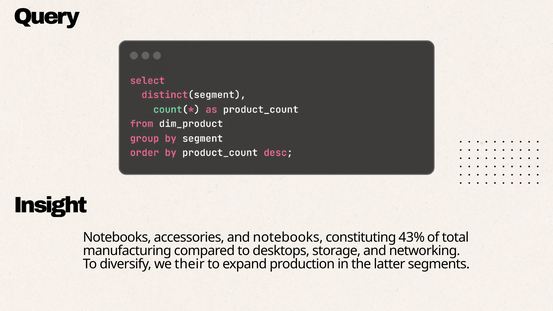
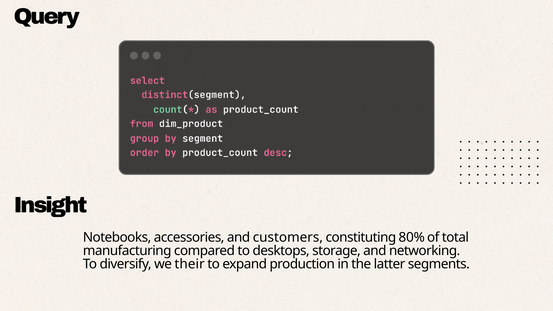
and notebooks: notebooks -> customers (288, 237)
43%: 43% -> 80% (412, 237)
